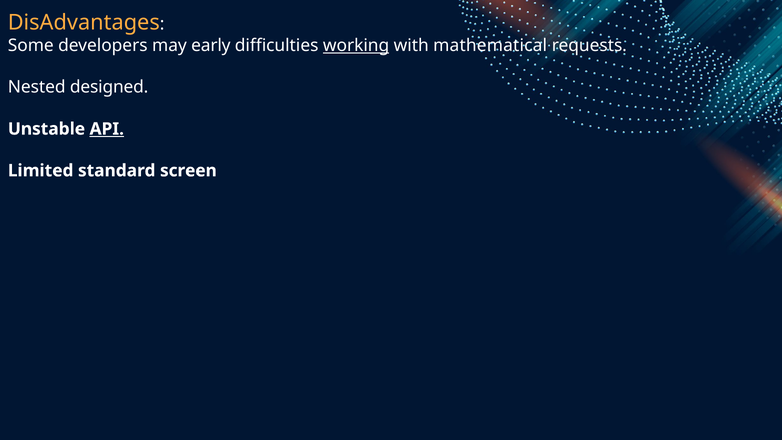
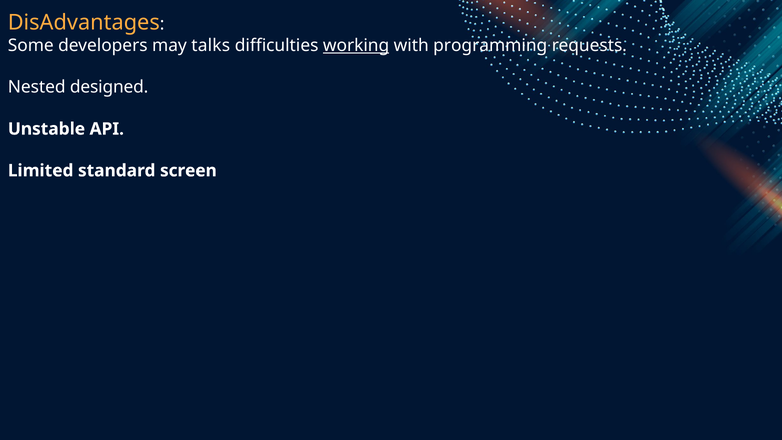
early: early -> talks (211, 46)
mathematical: mathematical -> programming (490, 46)
API underline: present -> none (107, 129)
